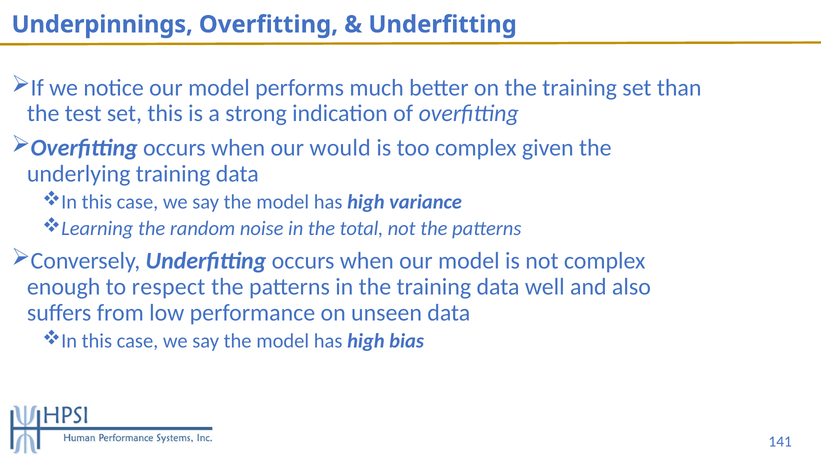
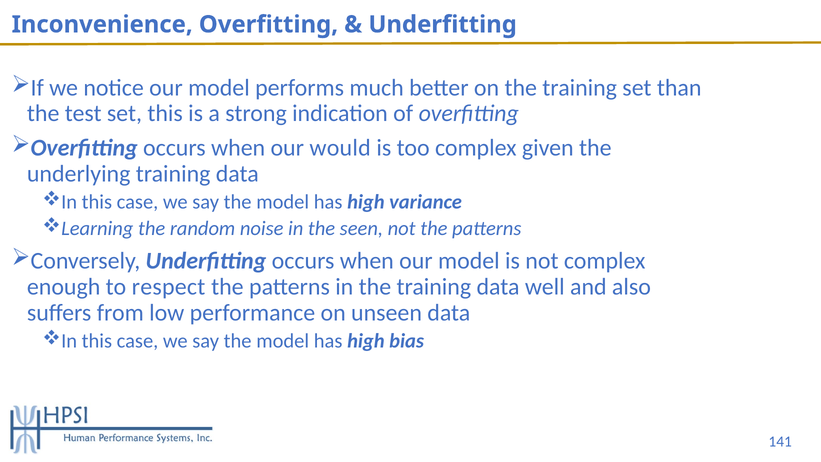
Underpinnings: Underpinnings -> Inconvenience (102, 24)
total: total -> seen (361, 228)
